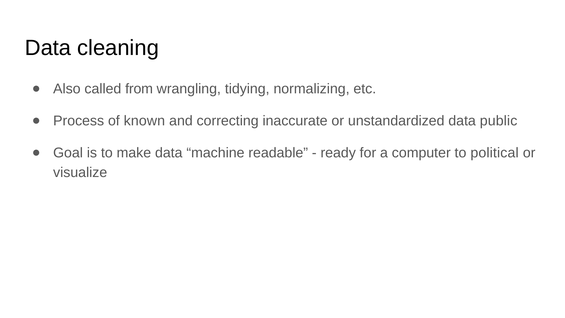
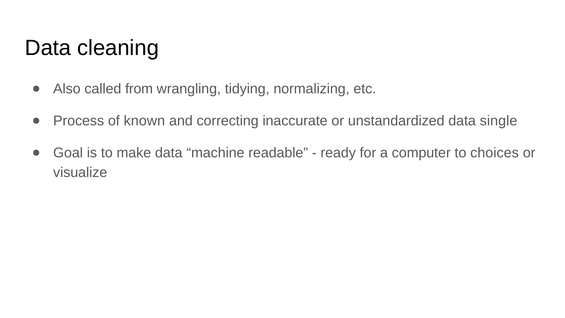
public: public -> single (499, 121)
political: political -> choices (495, 153)
